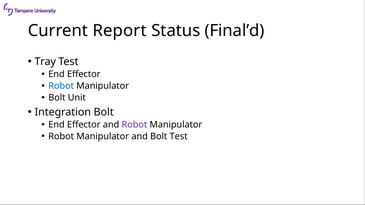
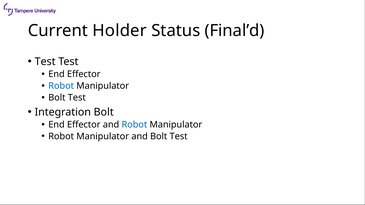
Report: Report -> Holder (120, 31)
Tray: Tray -> Test (45, 62)
Unit: Unit -> Test (77, 98)
Robot colour: purple -> blue (134, 125)
